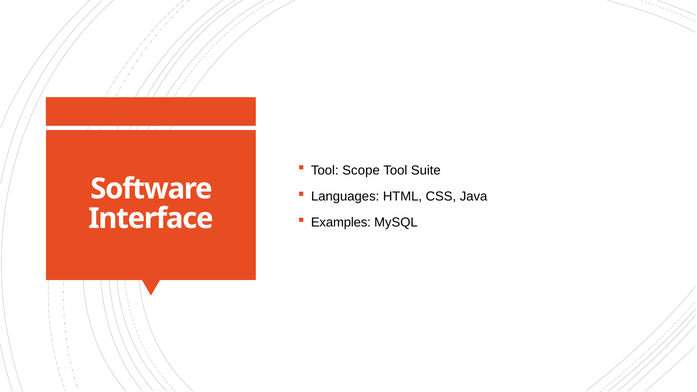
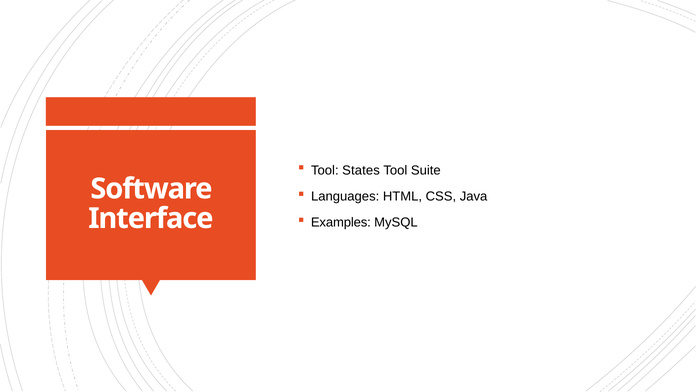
Scope: Scope -> States (361, 170)
